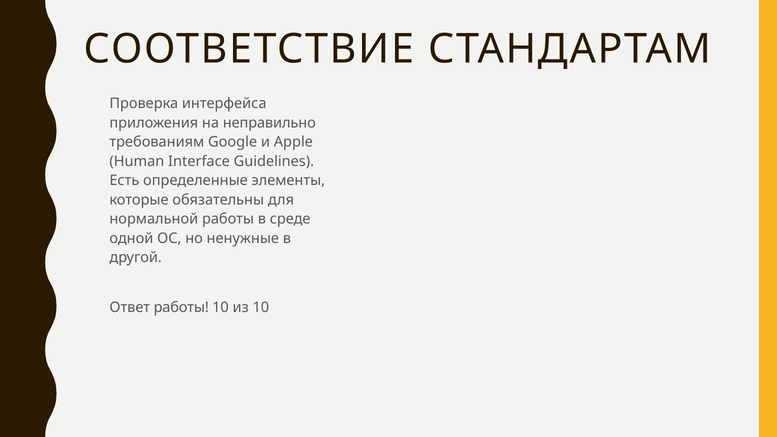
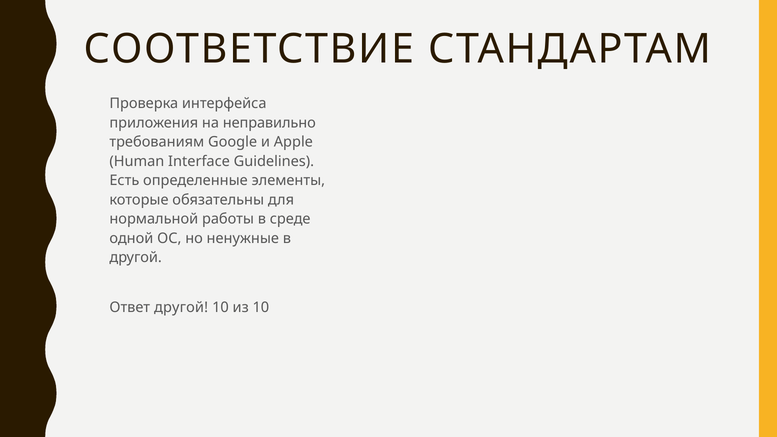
Ответ работы: работы -> другой (181, 307)
